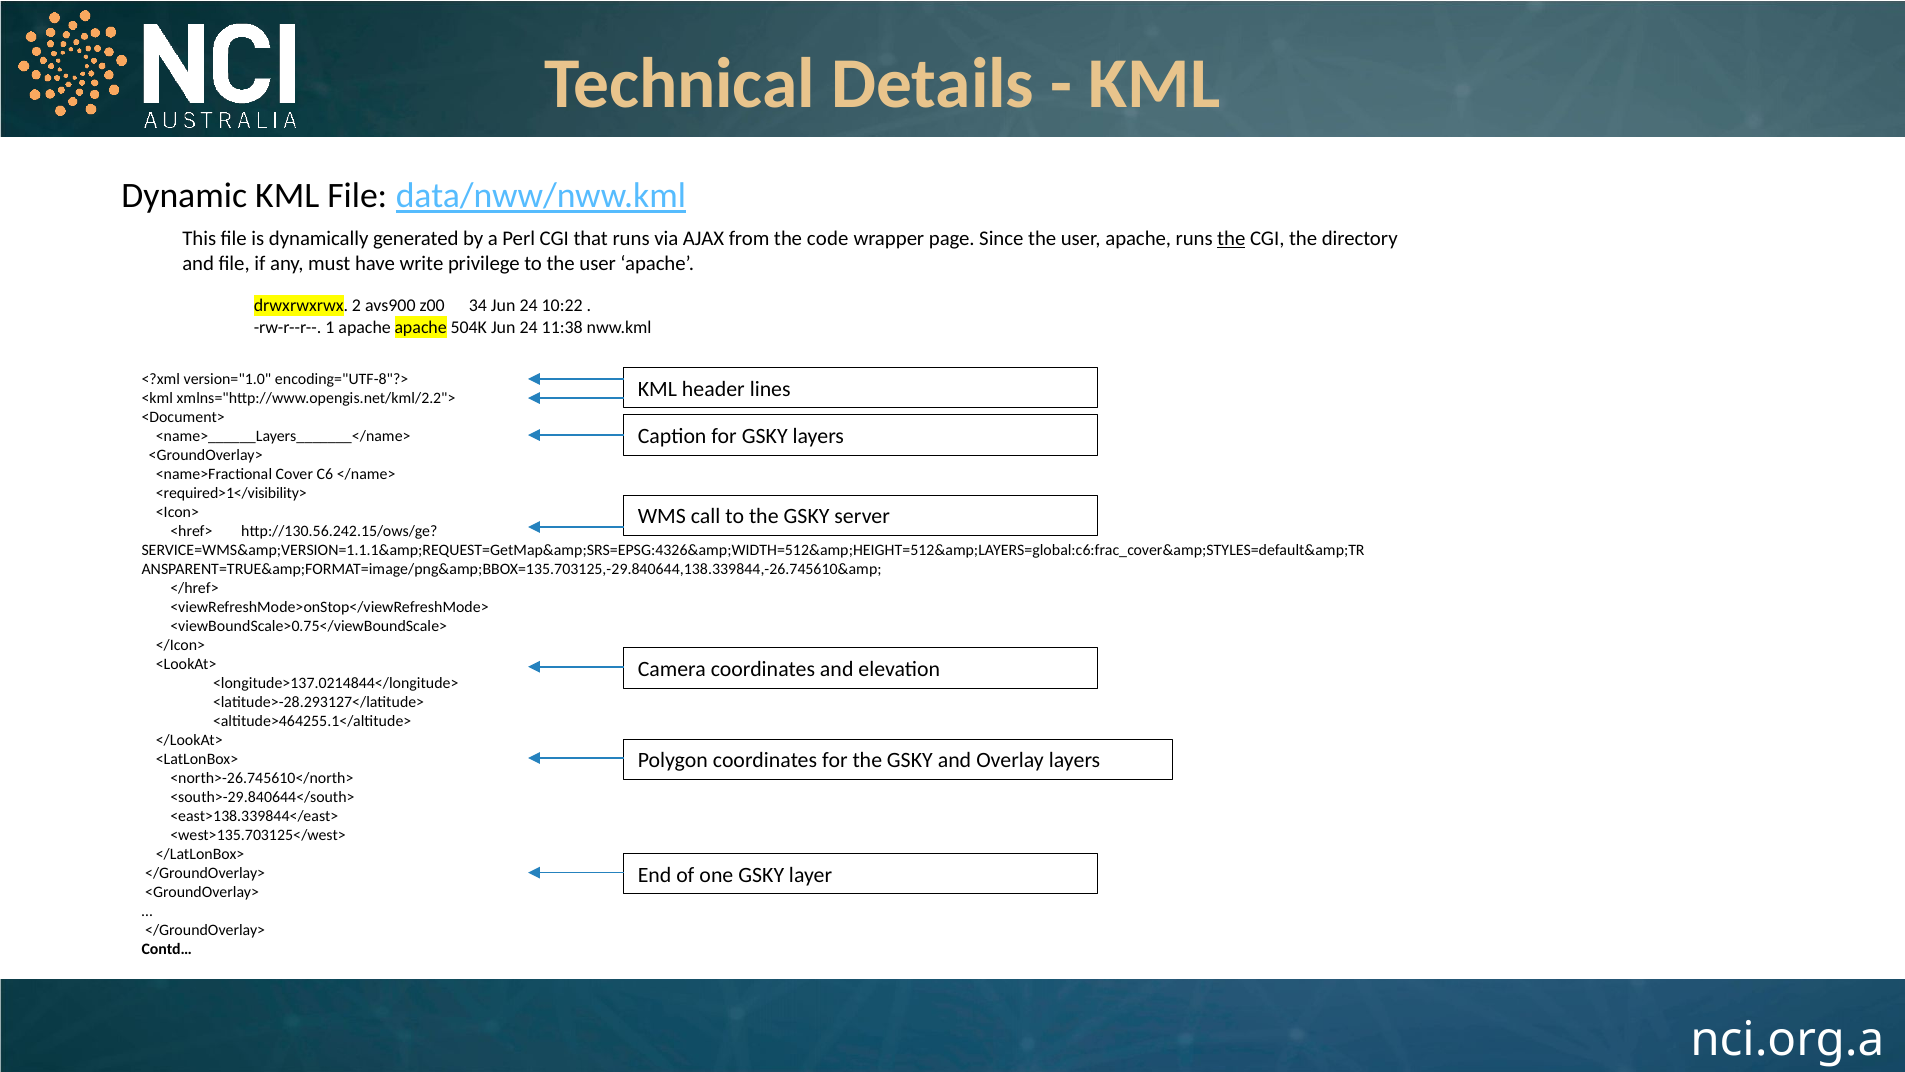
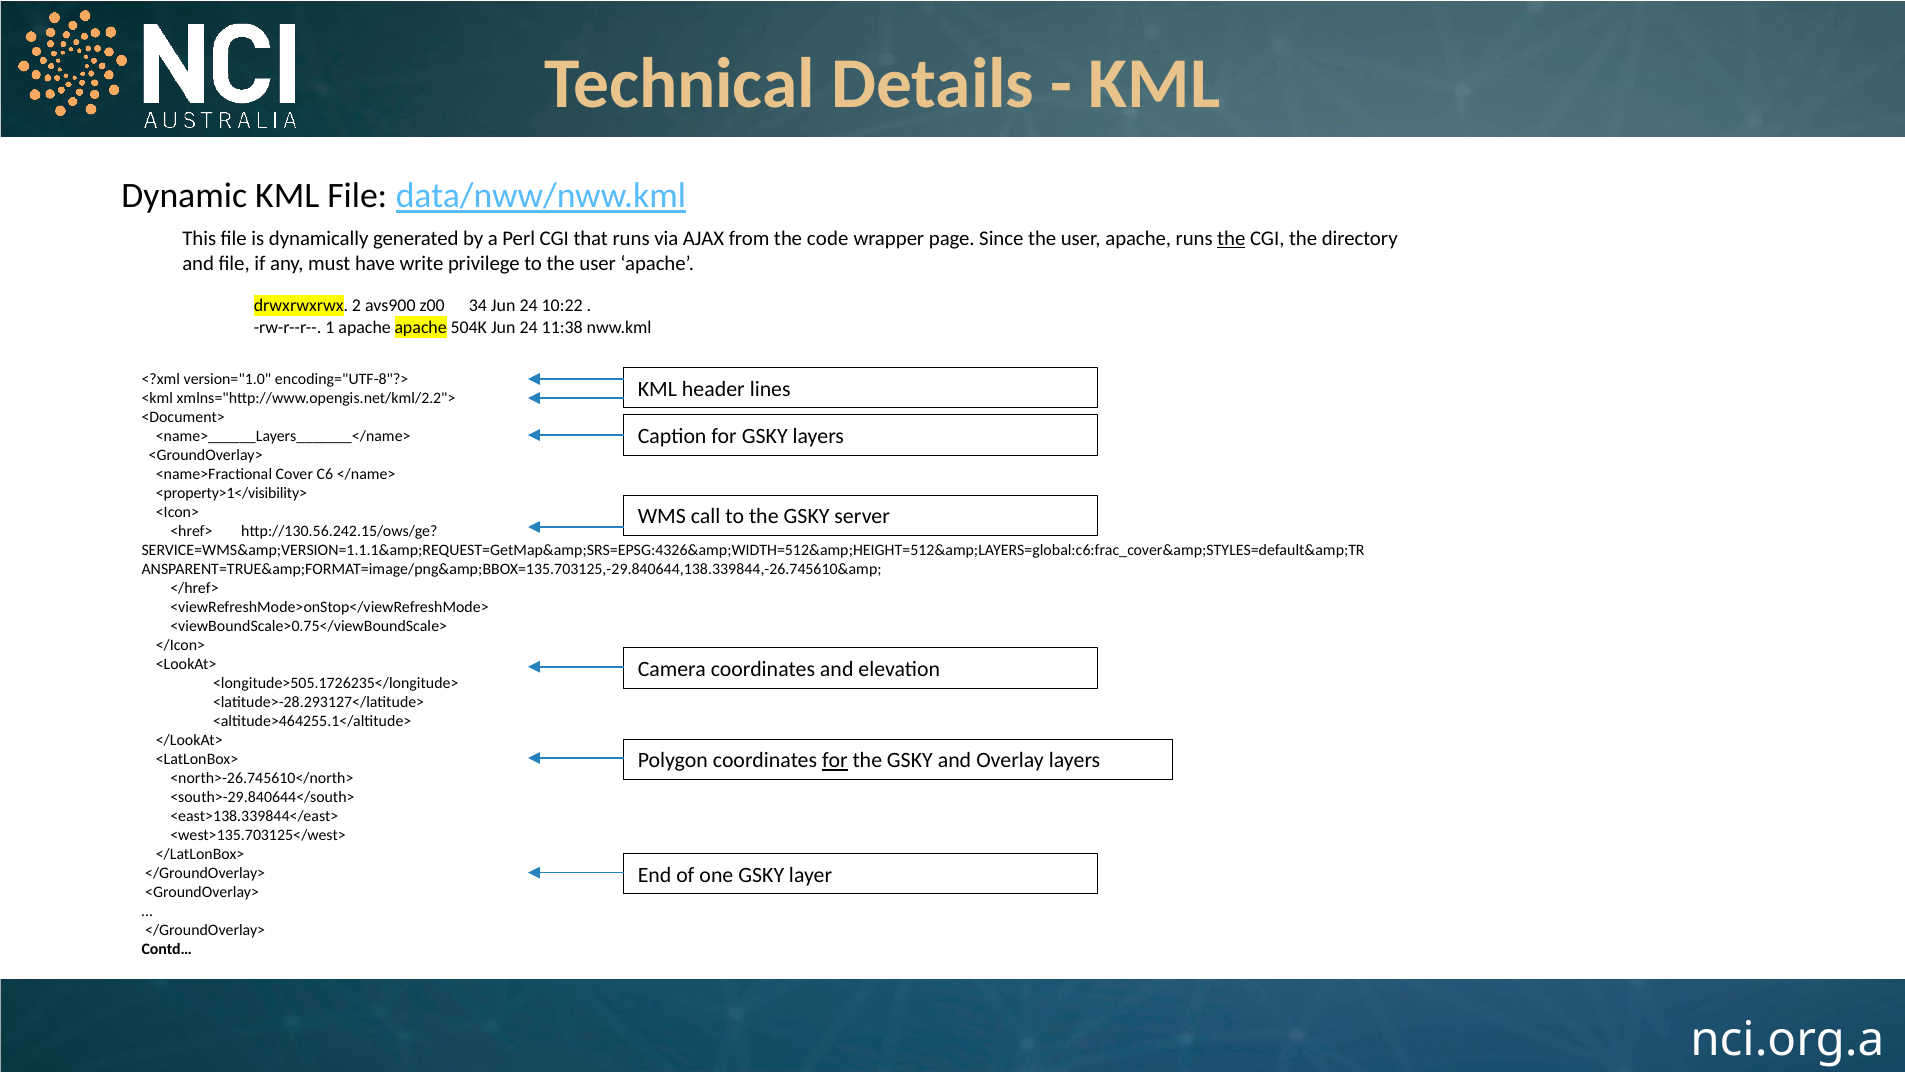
<required>1</visibility>: <required>1</visibility> -> <property>1</visibility> (231, 493)
<longitude>137.0214844</longitude>: <longitude>137.0214844</longitude> -> <longitude>505.1726235</longitude> (336, 683)
for underline: none -> present (835, 760)
